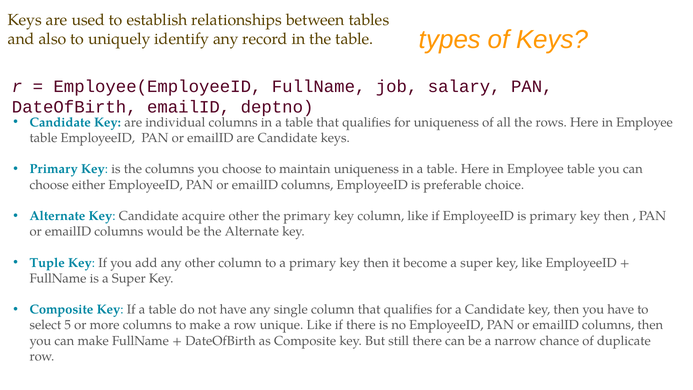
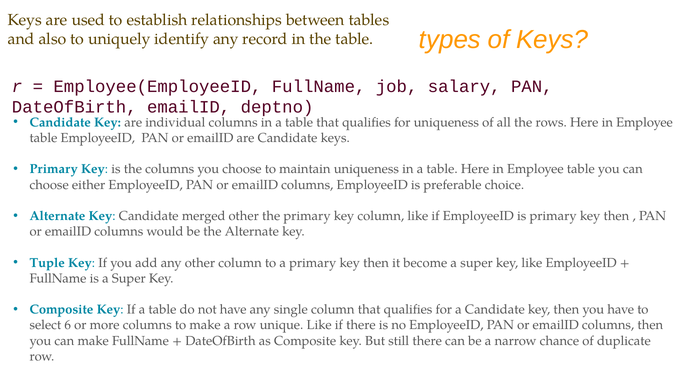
acquire: acquire -> merged (204, 216)
5: 5 -> 6 (68, 325)
